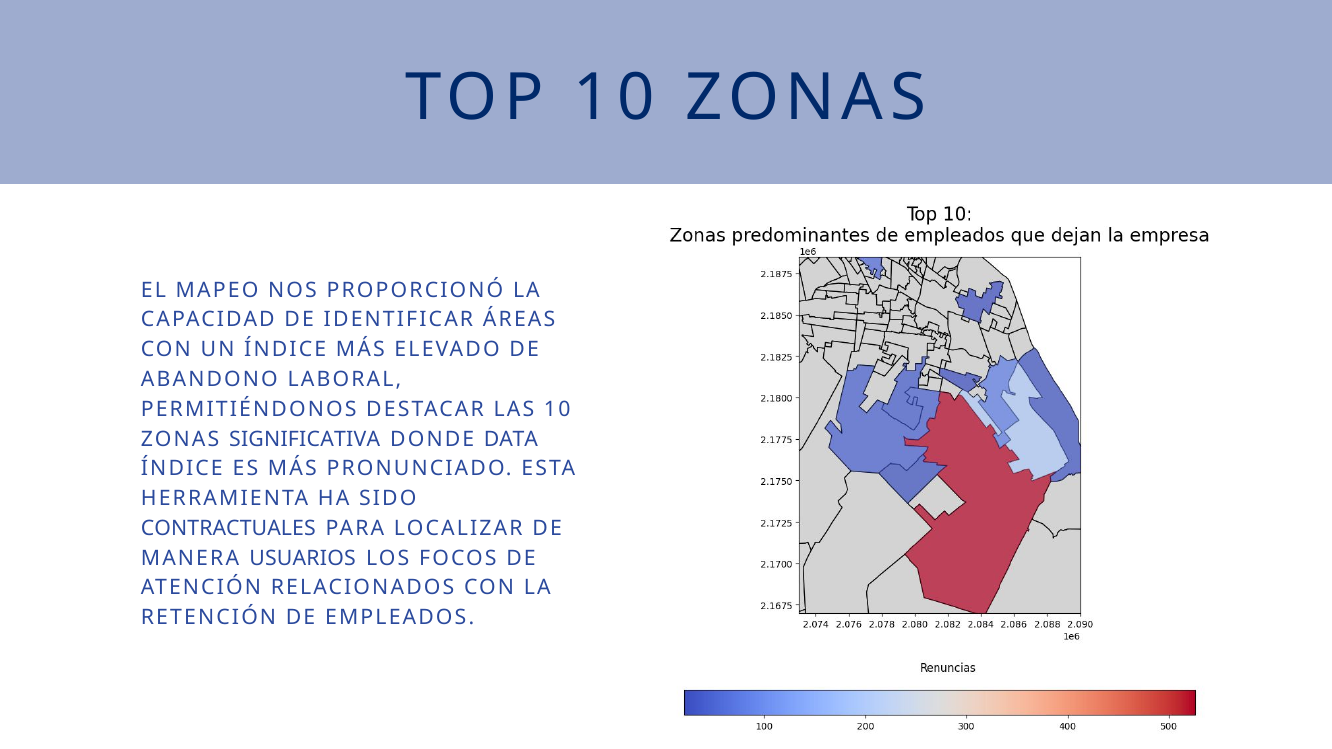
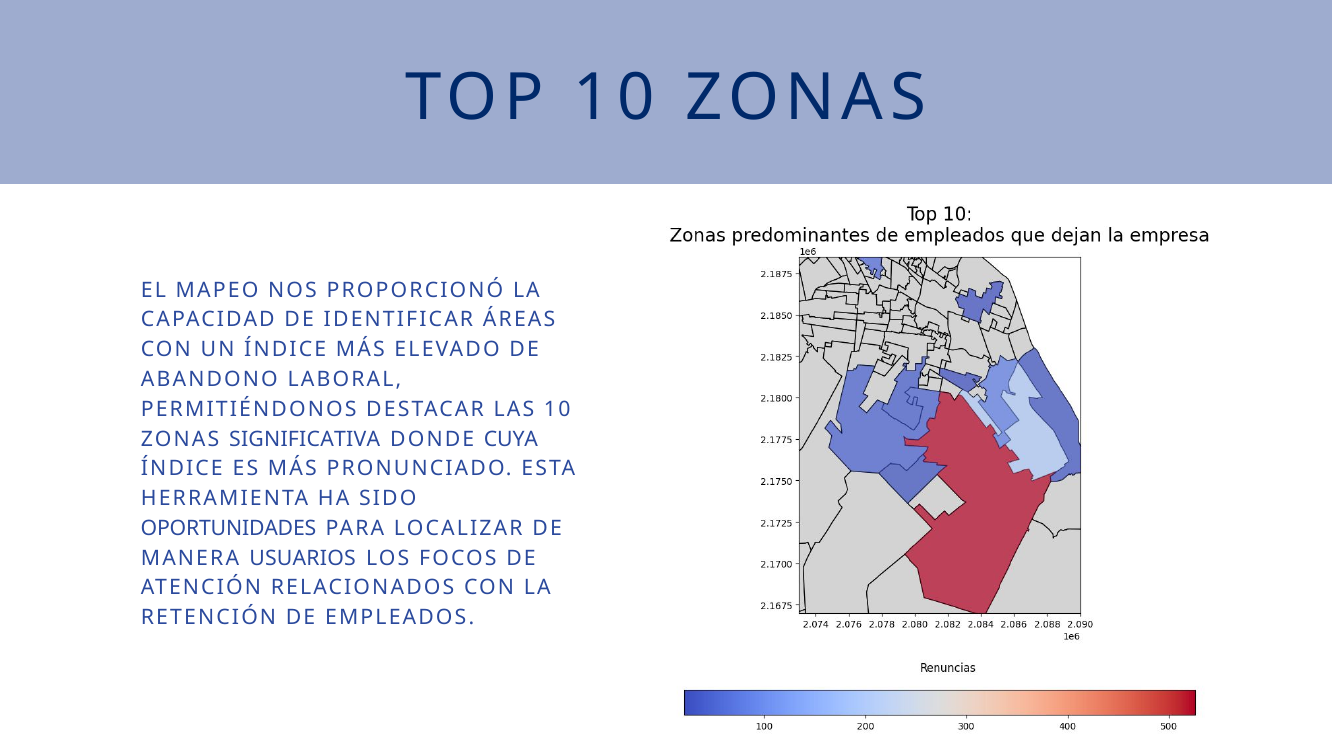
DATA: DATA -> CUYA (511, 439)
CONTRACTUALES: CONTRACTUALES -> OPORTUNIDADES (228, 529)
